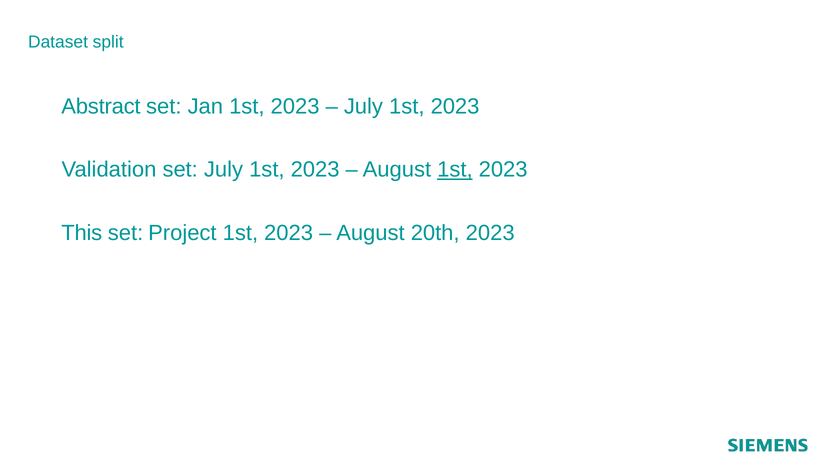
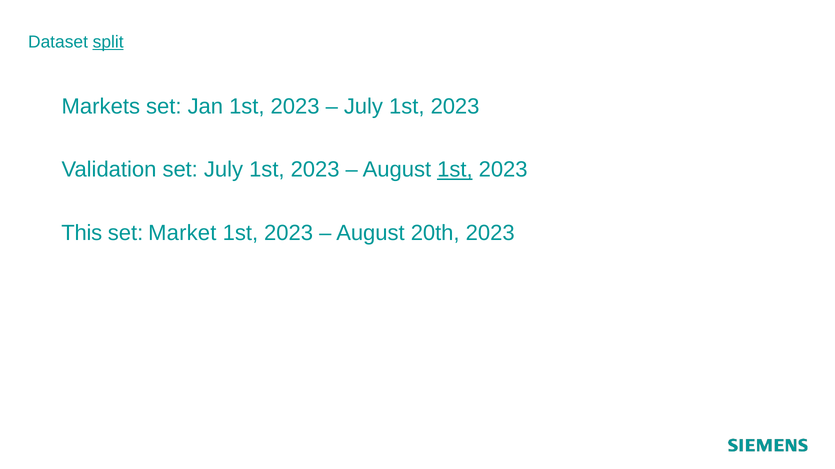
split underline: none -> present (108, 42)
Abstract: Abstract -> Markets (101, 107)
Project: Project -> Market (182, 233)
